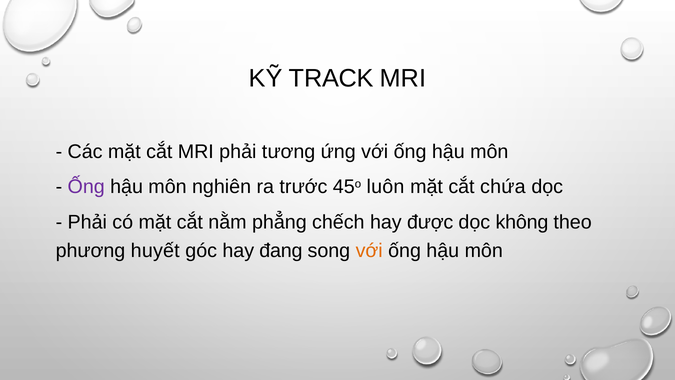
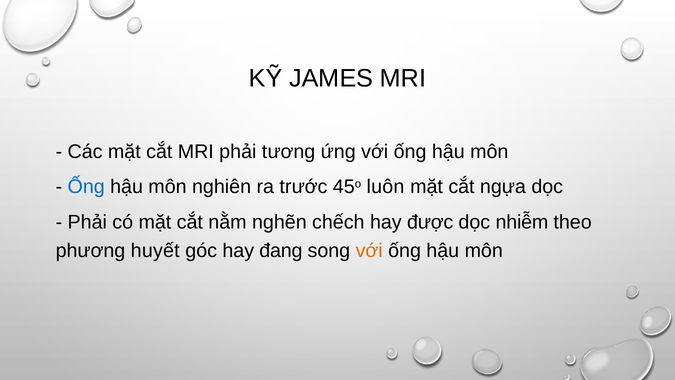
TRACK: TRACK -> JAMES (331, 78)
Ống colour: purple -> blue (86, 187)
chứa: chứa -> ngựa (503, 187)
phẳng: phẳng -> nghẽn (279, 222)
không: không -> nhiễm (522, 222)
